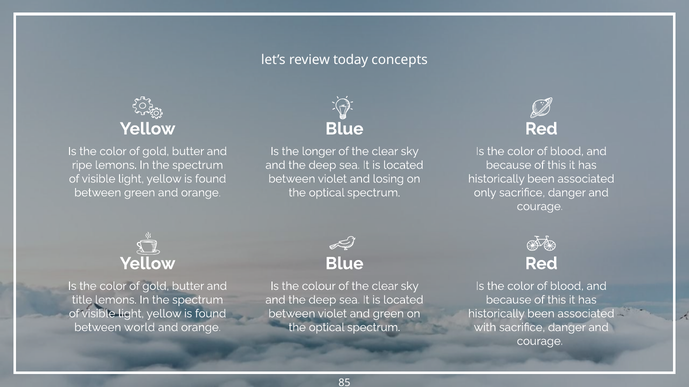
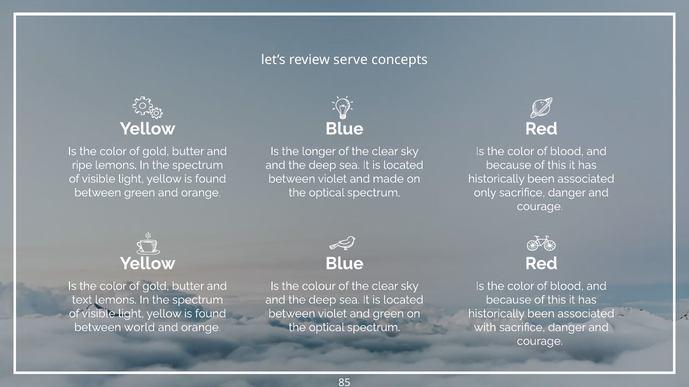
today: today -> serve (351, 60)
losing: losing -> made (388, 179)
title: title -> text (82, 300)
